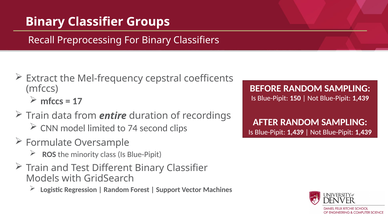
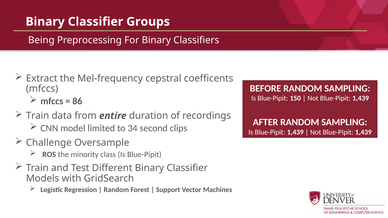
Recall: Recall -> Being (41, 40)
17: 17 -> 86 (77, 101)
74: 74 -> 34 (133, 128)
Formulate: Formulate -> Challenge (49, 143)
